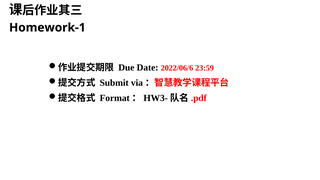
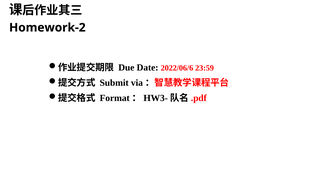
Homework-1: Homework-1 -> Homework-2 (47, 28)
